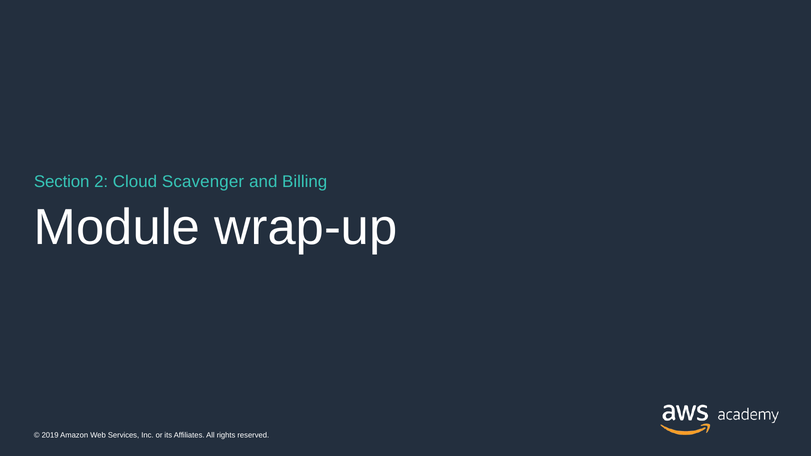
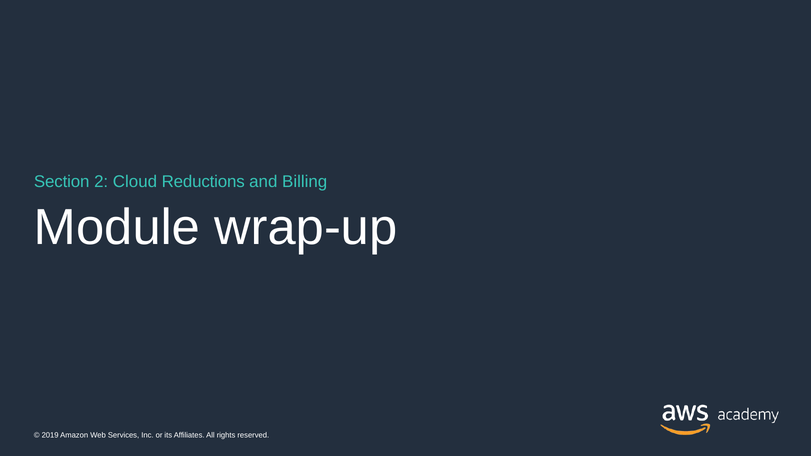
Scavenger: Scavenger -> Reductions (203, 182)
